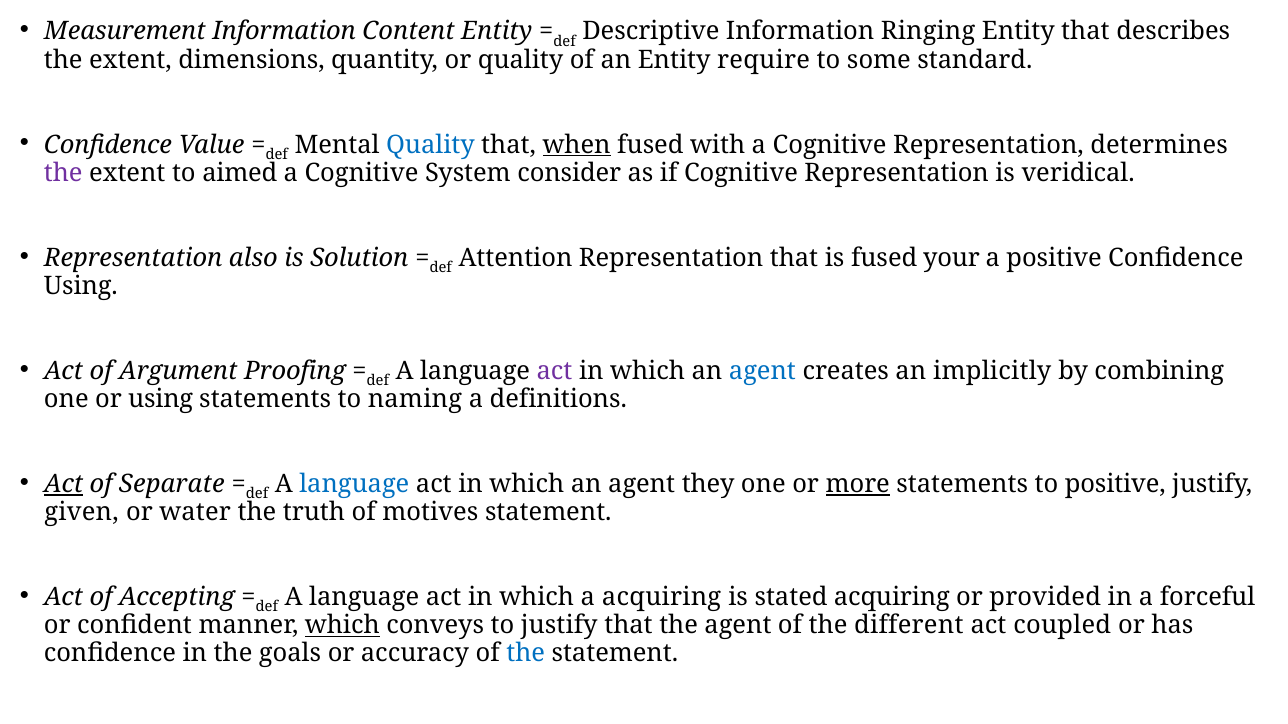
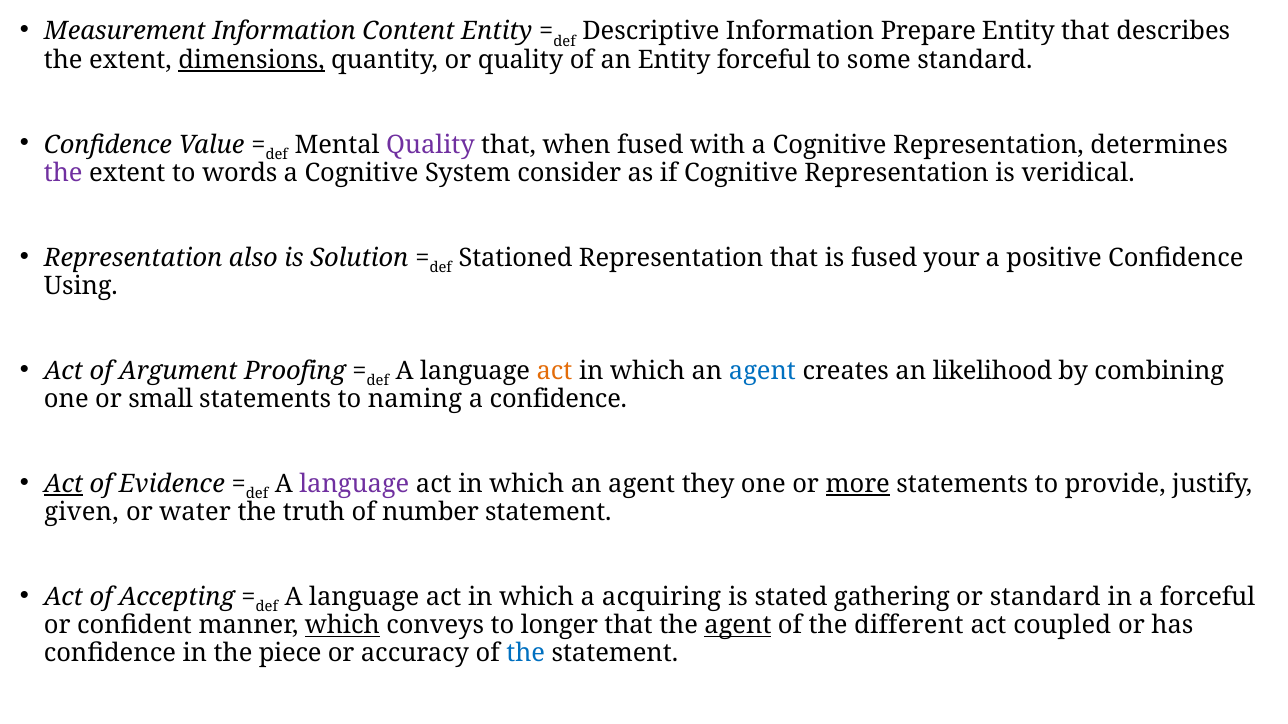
Ringing: Ringing -> Prepare (928, 32)
dimensions underline: none -> present (251, 60)
Entity require: require -> forceful (764, 60)
Quality colour: blue -> purple (430, 145)
when underline: present -> none (577, 145)
aimed: aimed -> words (240, 173)
Attention: Attention -> Stationed (516, 258)
act colour: purple -> orange (555, 371)
implicitly: implicitly -> likelihood (993, 371)
or using: using -> small (161, 399)
a definitions: definitions -> confidence (558, 399)
Separate: Separate -> Evidence (172, 484)
language colour: blue -> purple (354, 484)
to positive: positive -> provide (1115, 484)
motives: motives -> number (430, 513)
stated acquiring: acquiring -> gathering (892, 598)
or provided: provided -> standard (1045, 598)
to justify: justify -> longer (559, 626)
agent underline: none -> present (738, 626)
goals: goals -> piece (290, 653)
